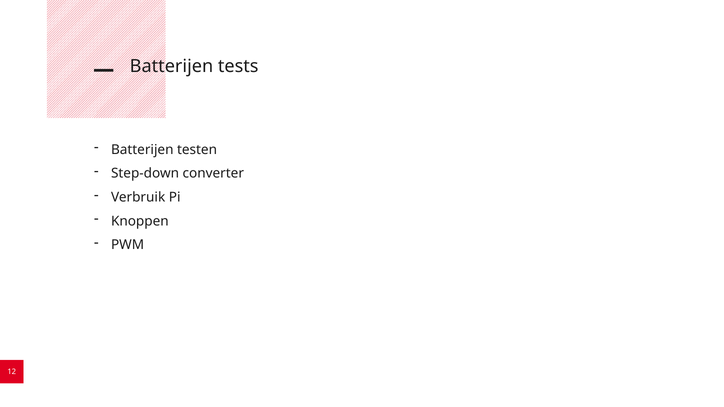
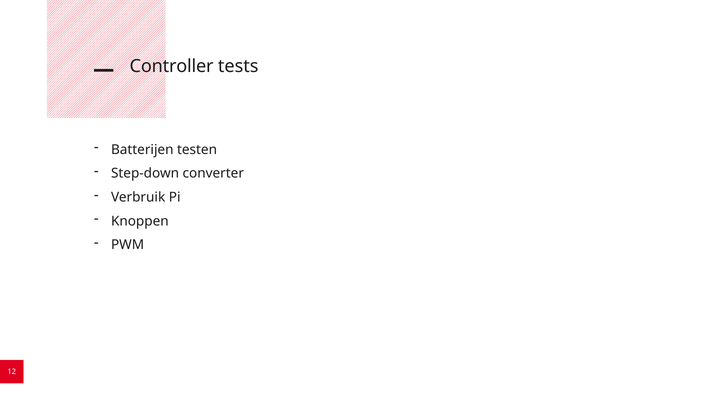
Batterijen: Batterijen -> Controller (172, 66)
